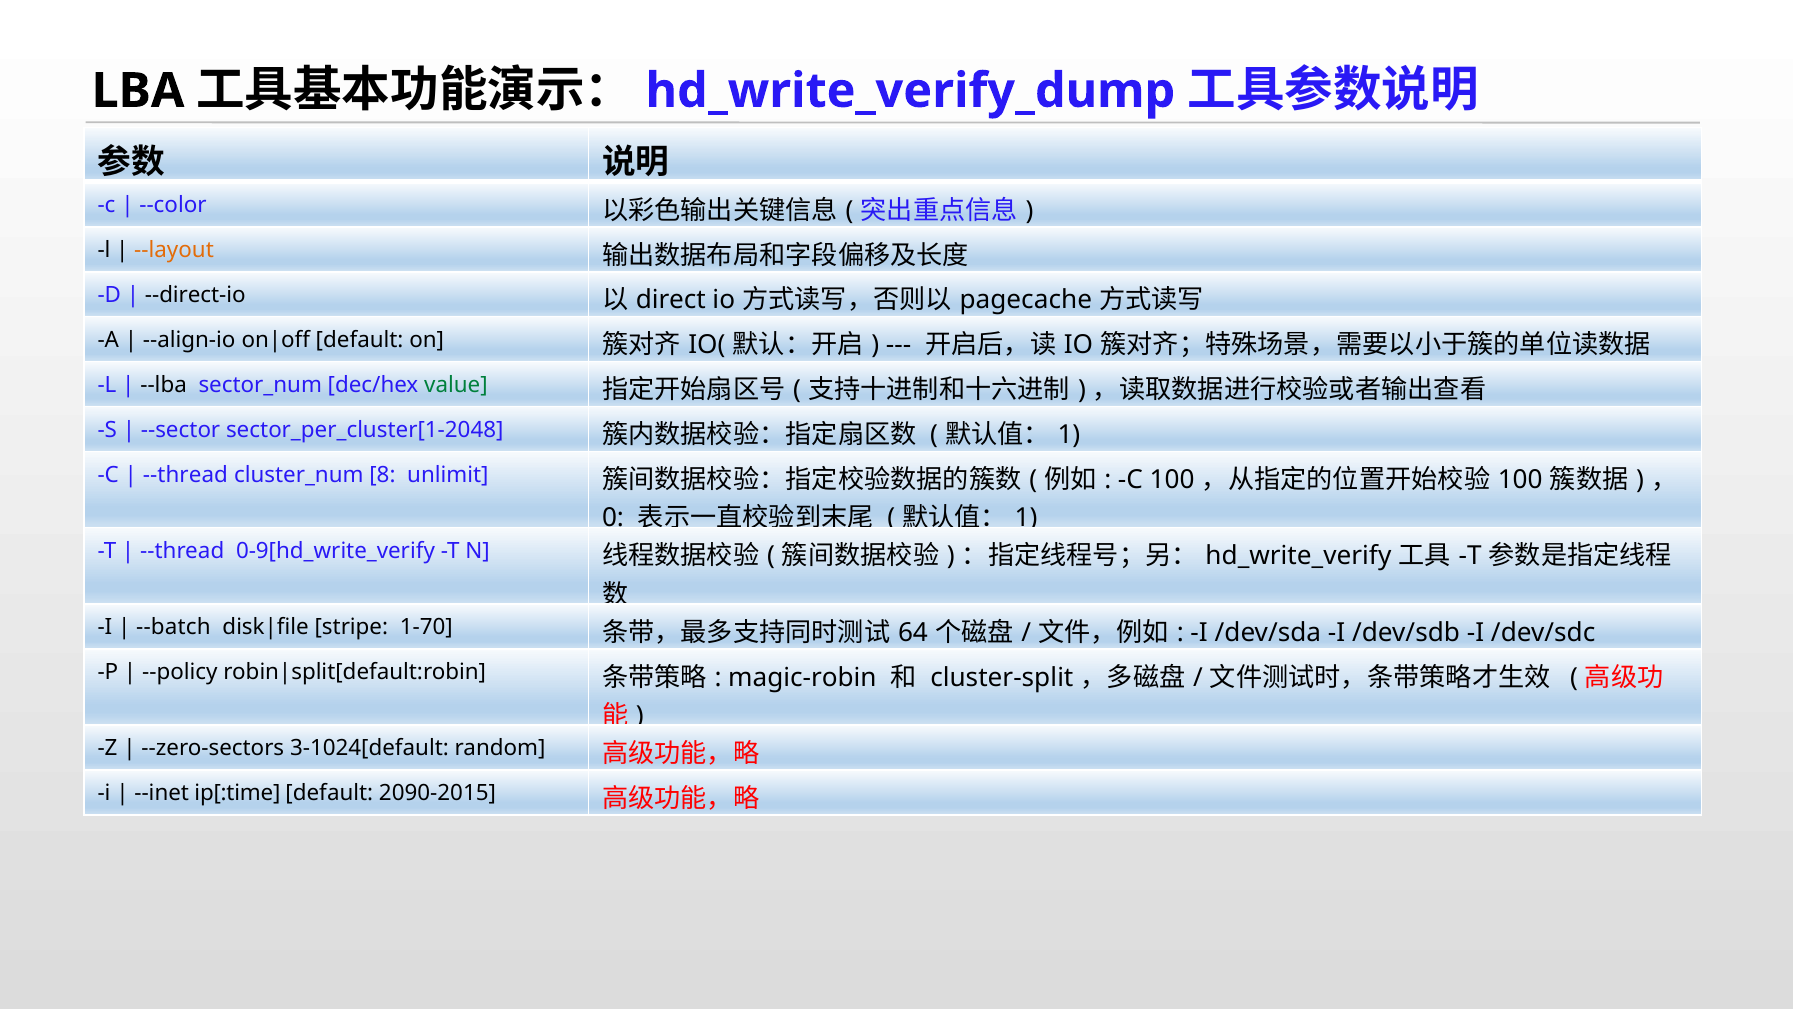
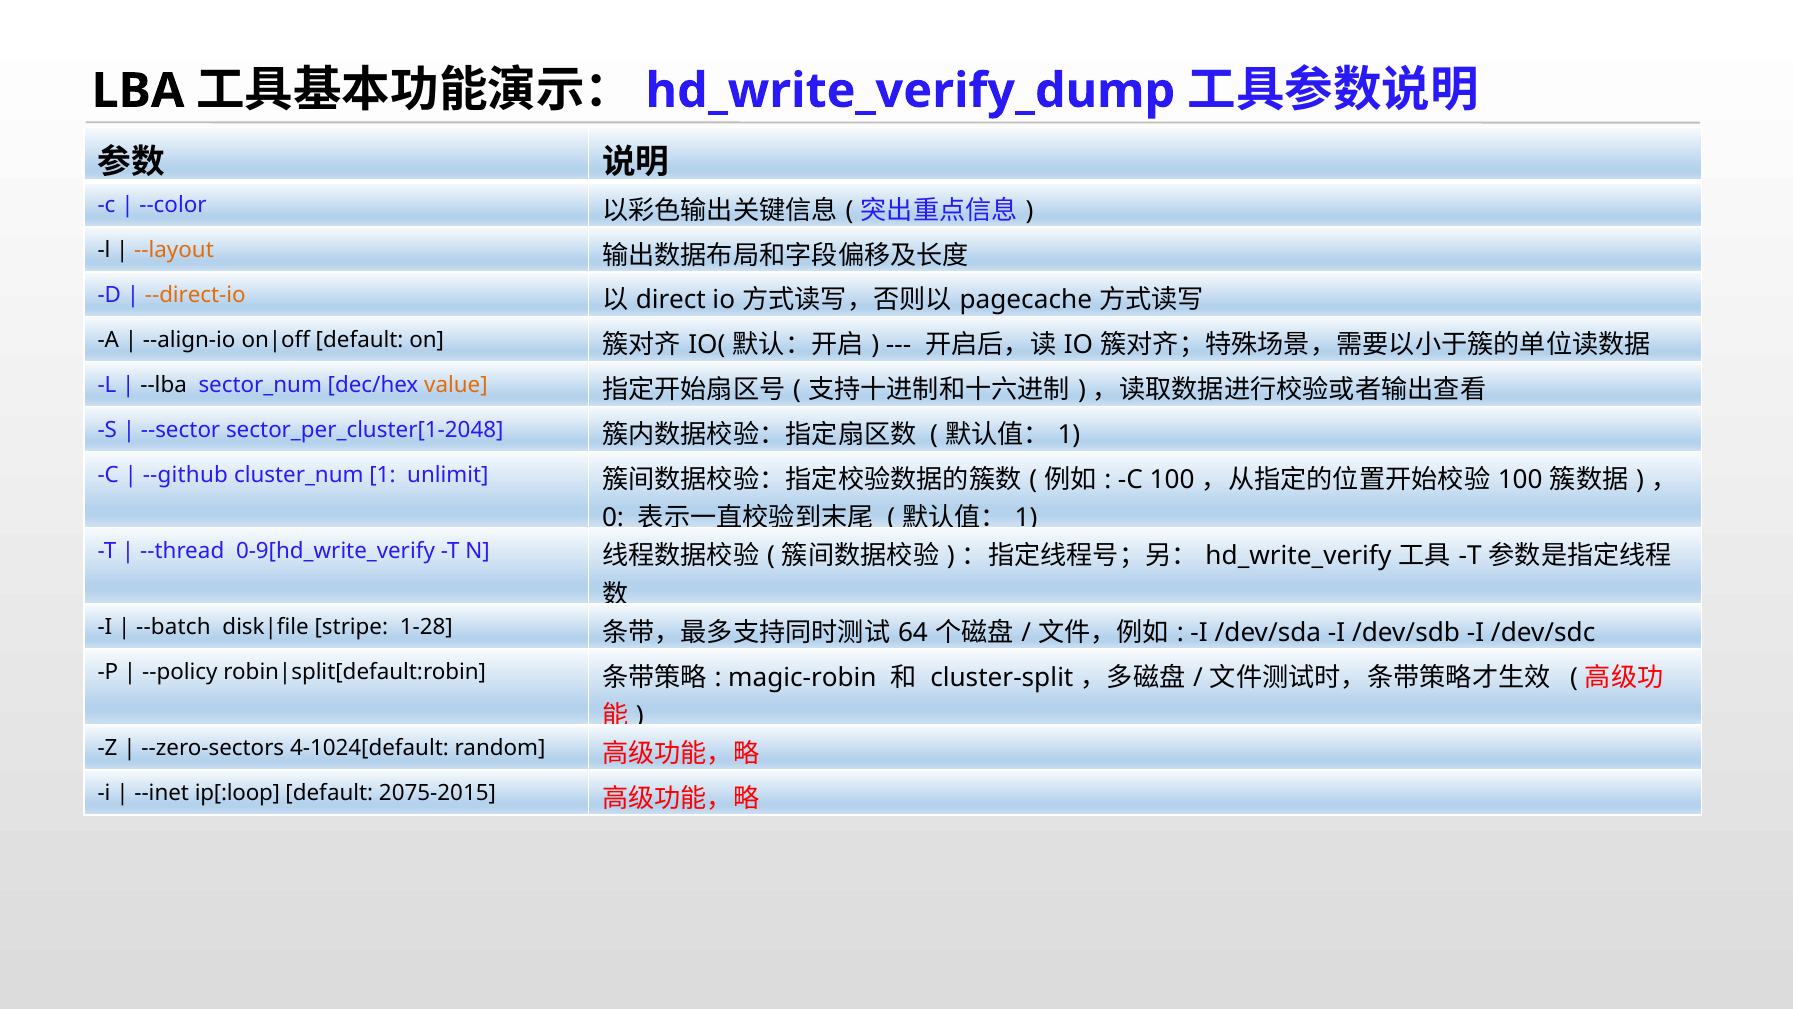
--direct-io colour: black -> orange (195, 295)
value colour: green -> orange (456, 385)
--thread: --thread -> --github (185, 474)
8: 8 -> 1 (382, 474)
1-70: 1-70 -> 1-28 (426, 627)
3-1024[default: 3-1024[default -> 4-1024[default (369, 748)
ip[:time: ip[:time -> ip[:loop (237, 793)
2090-2015: 2090-2015 -> 2075-2015 (437, 793)
